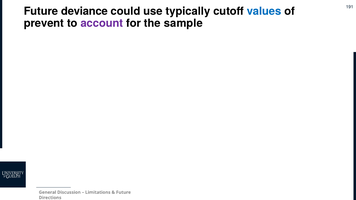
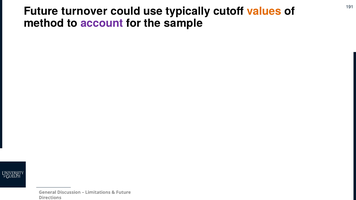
deviance: deviance -> turnover (84, 11)
values colour: blue -> orange (264, 11)
prevent: prevent -> method (44, 23)
